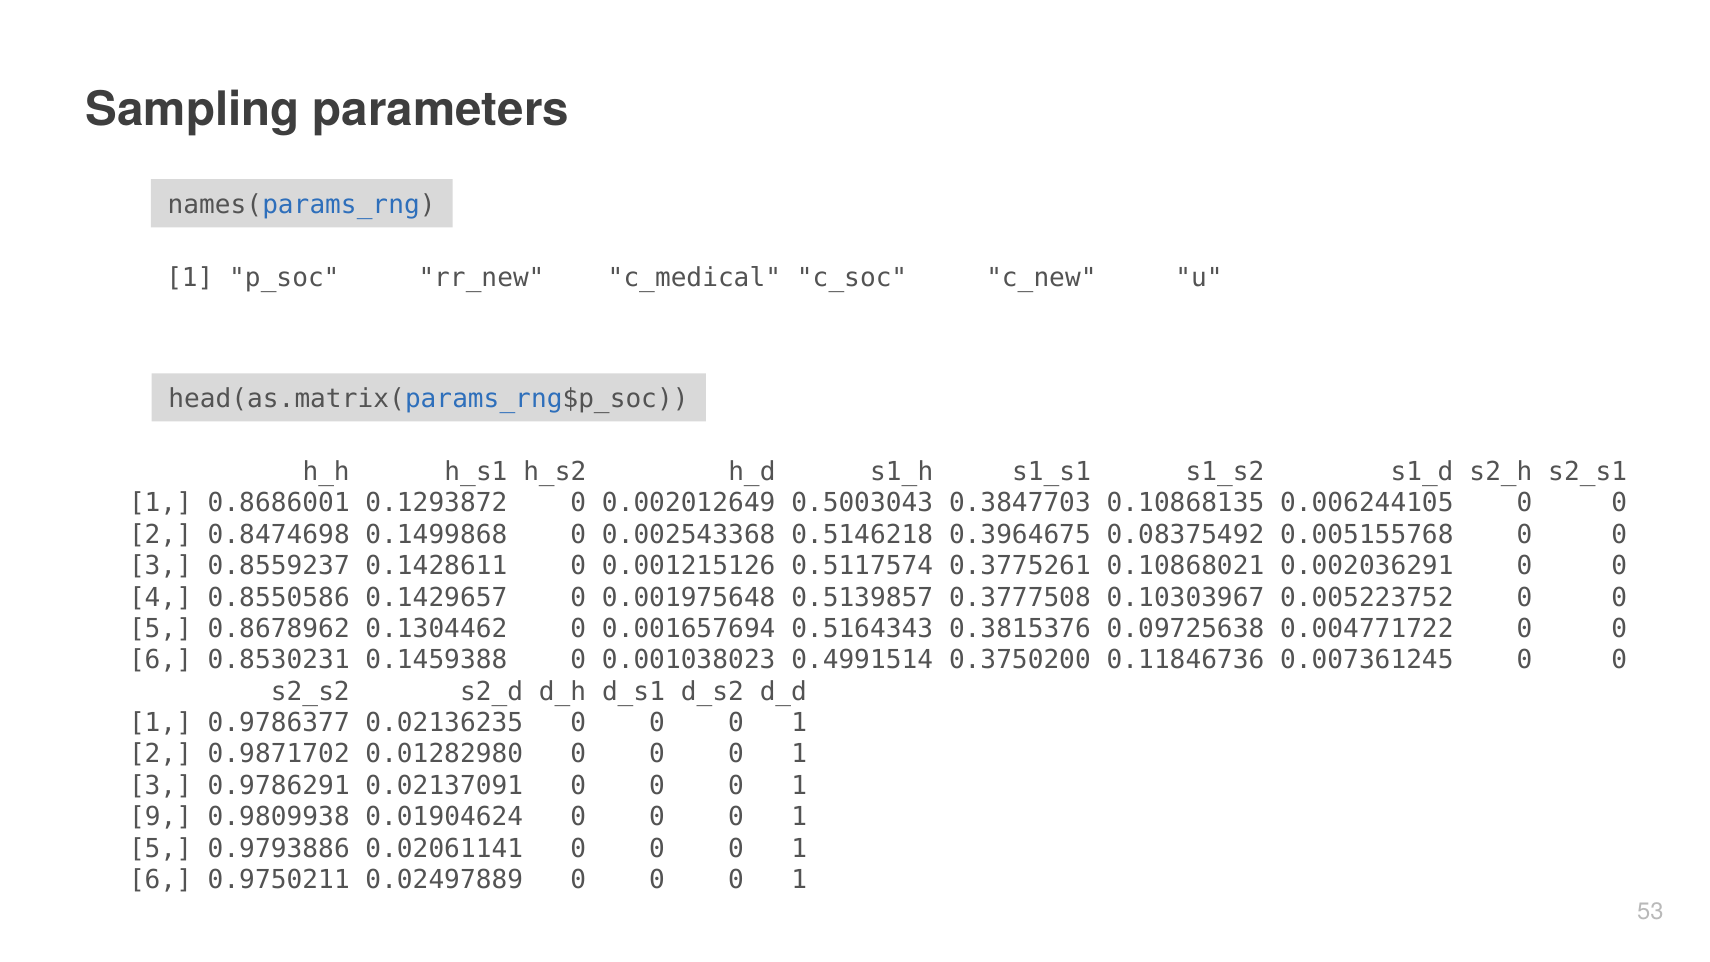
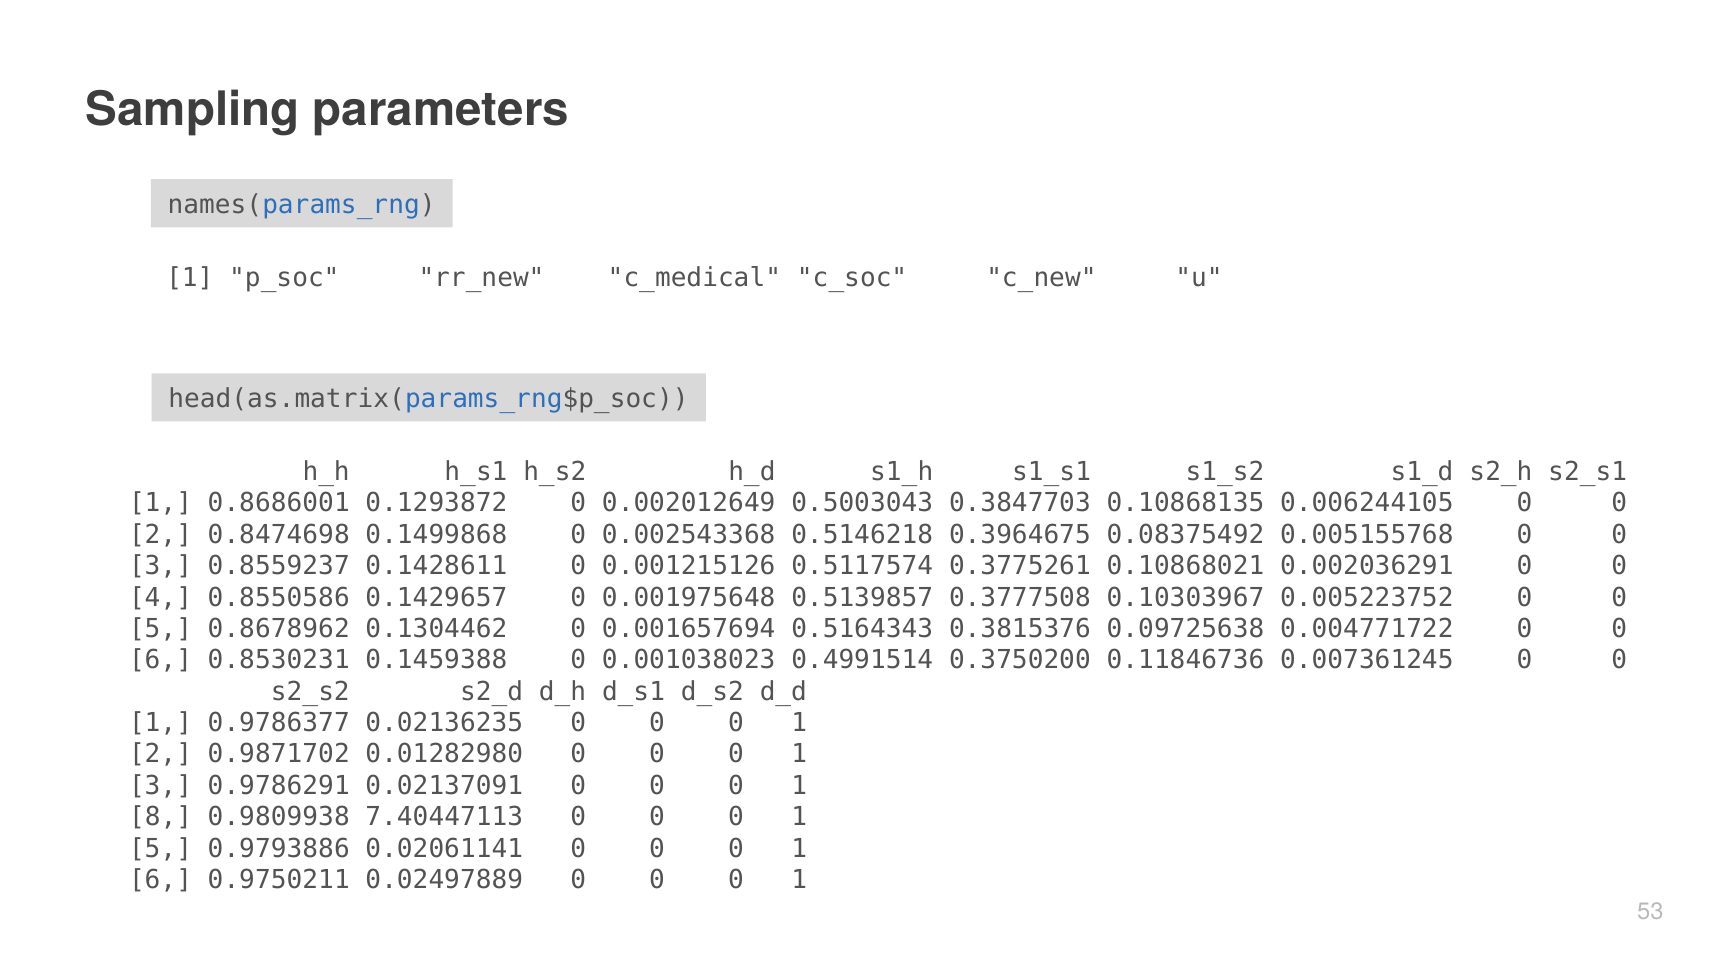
9: 9 -> 8 (161, 817)
0.01904624: 0.01904624 -> 7.40447113 (444, 817)
